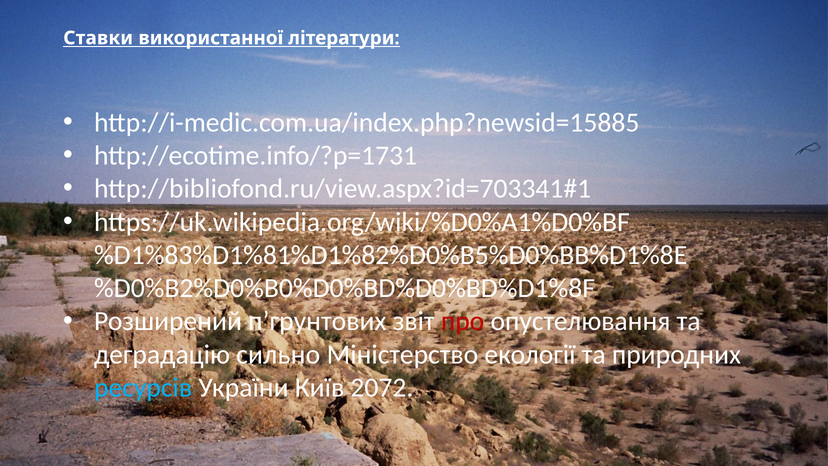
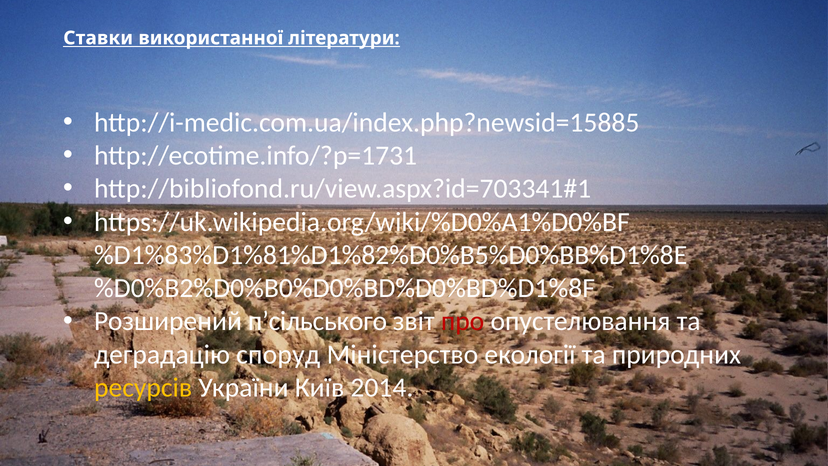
п’грунтових: п’грунтових -> п’сільського (318, 321)
сильно: сильно -> споруд (278, 354)
ресурсів colour: light blue -> yellow (143, 387)
2072: 2072 -> 2014 (382, 387)
